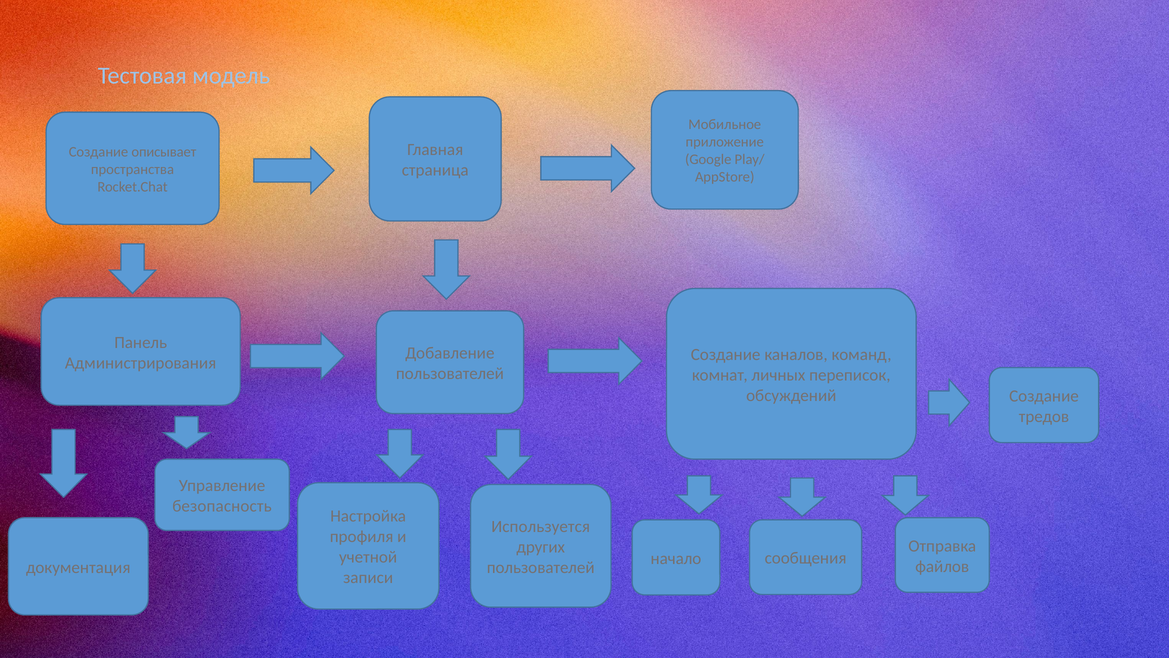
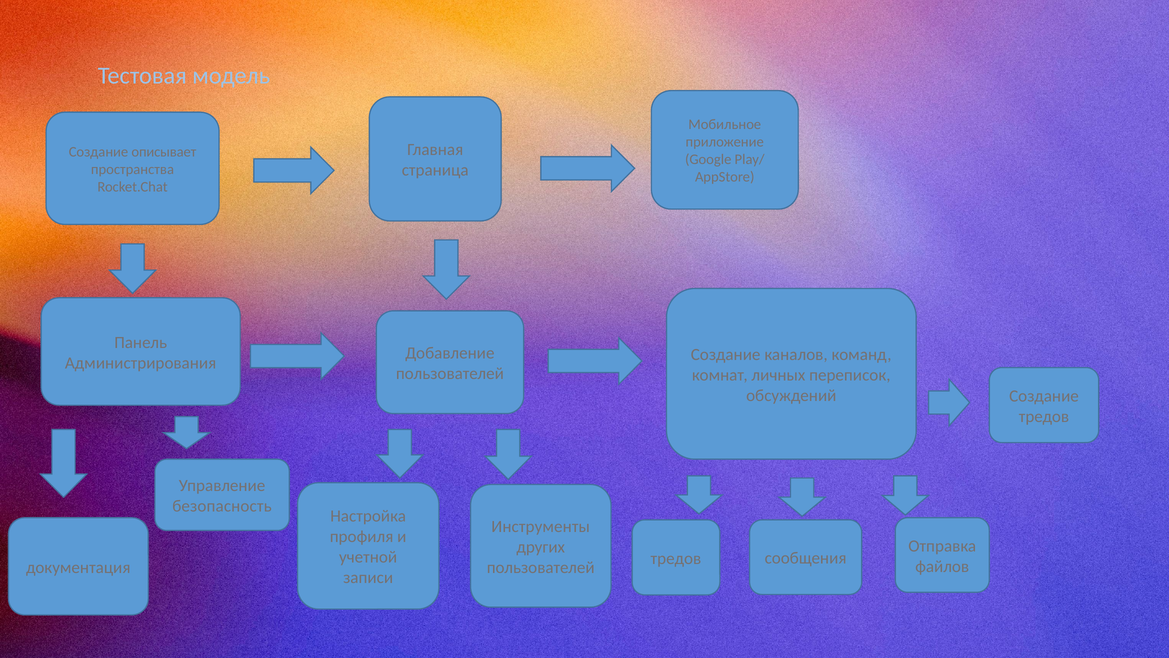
Используется: Используется -> Инструменты (541, 526)
начало: начало -> тредов (676, 558)
